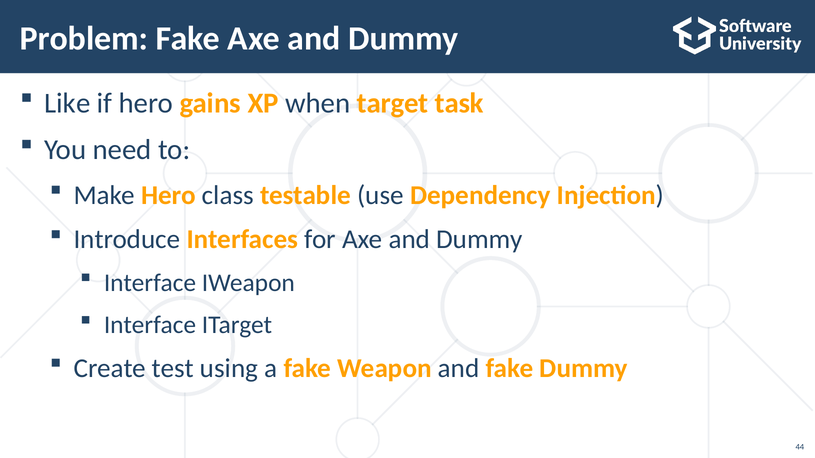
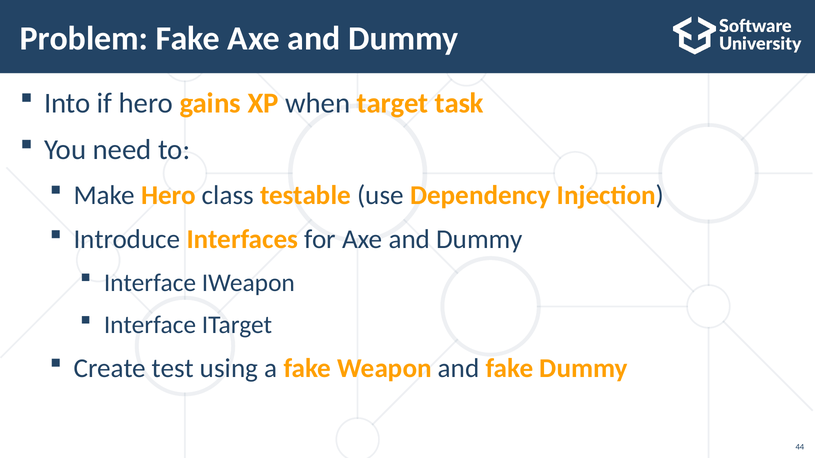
Like: Like -> Into (67, 103)
